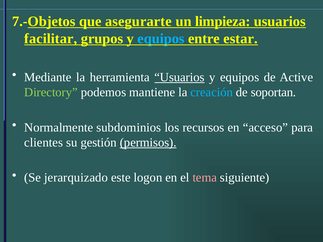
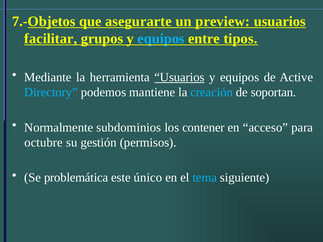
limpieza: limpieza -> preview (223, 21)
estar: estar -> tipos (240, 39)
Directory colour: light green -> light blue (51, 92)
recursos: recursos -> contener (203, 127)
clientes: clientes -> octubre (44, 143)
permisos underline: present -> none (148, 143)
jerarquizado: jerarquizado -> problemática (76, 178)
logon: logon -> único (148, 178)
tema colour: pink -> light blue (205, 178)
